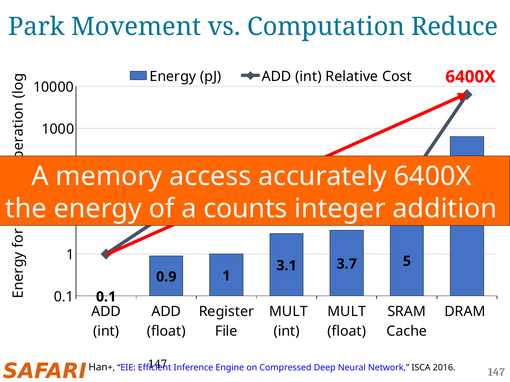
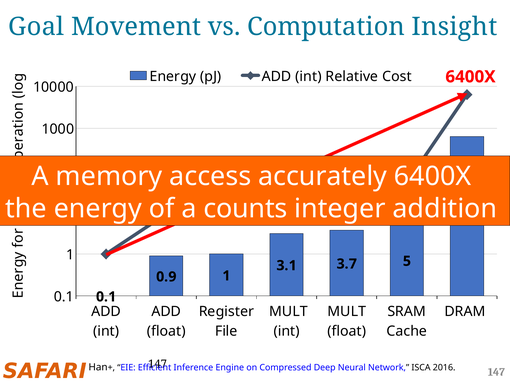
Park: Park -> Goal (36, 27)
Reduce: Reduce -> Insight (454, 27)
